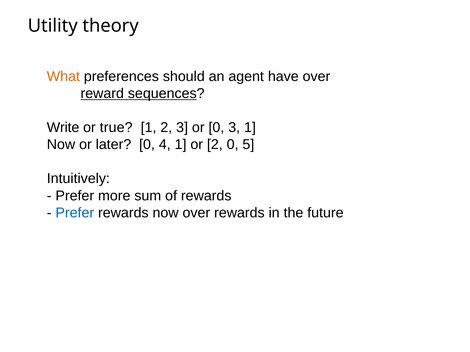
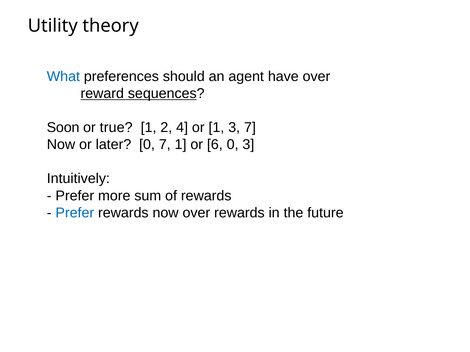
What colour: orange -> blue (63, 77)
Write: Write -> Soon (63, 128)
2 3: 3 -> 4 (182, 128)
or 0: 0 -> 1 (216, 128)
3 1: 1 -> 7 (250, 128)
0 4: 4 -> 7 (165, 145)
or 2: 2 -> 6 (215, 145)
0 5: 5 -> 3 (248, 145)
